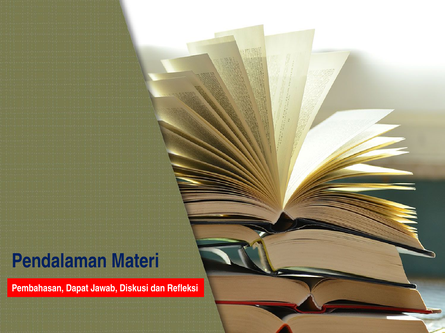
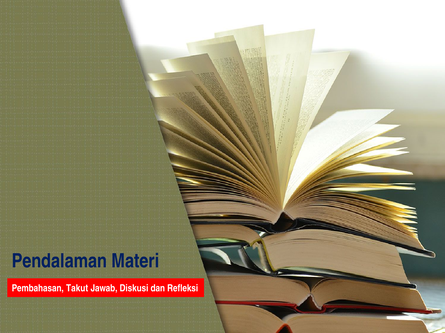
Dapat: Dapat -> Takut (77, 289)
